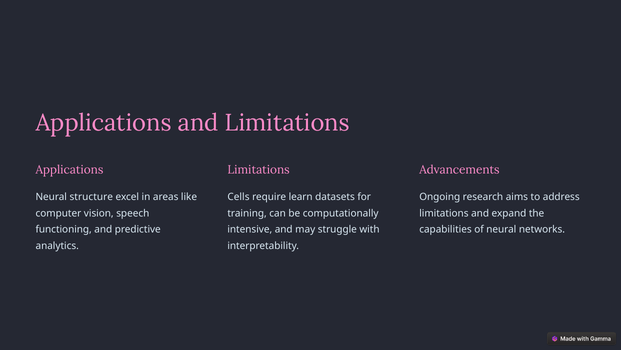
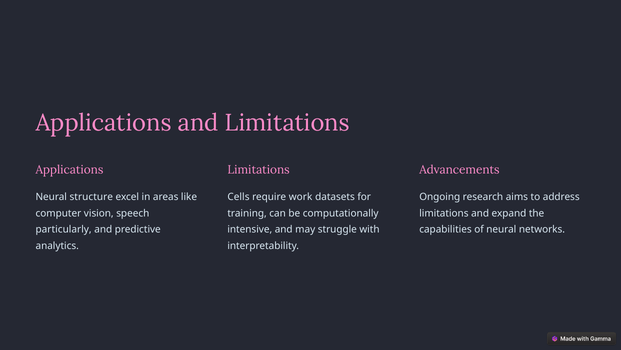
learn: learn -> work (301, 197)
functioning: functioning -> particularly (64, 229)
